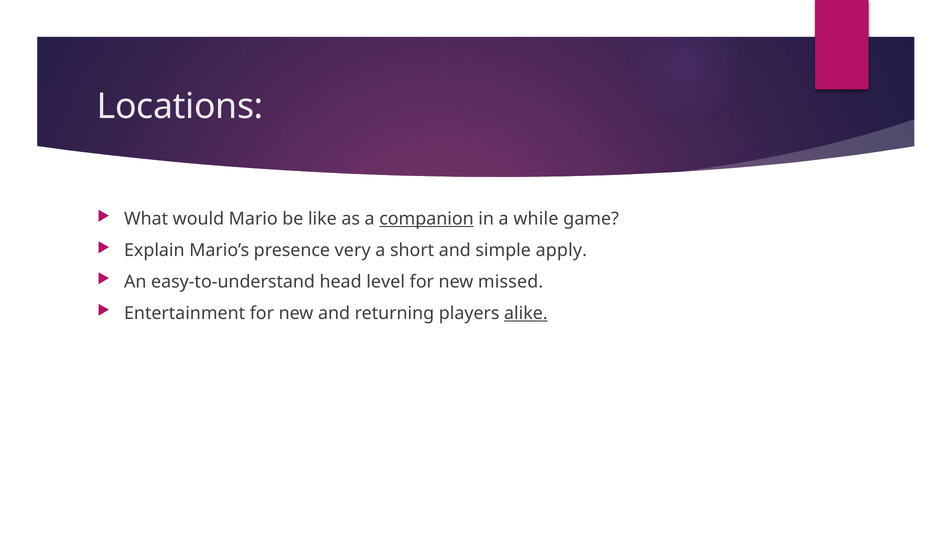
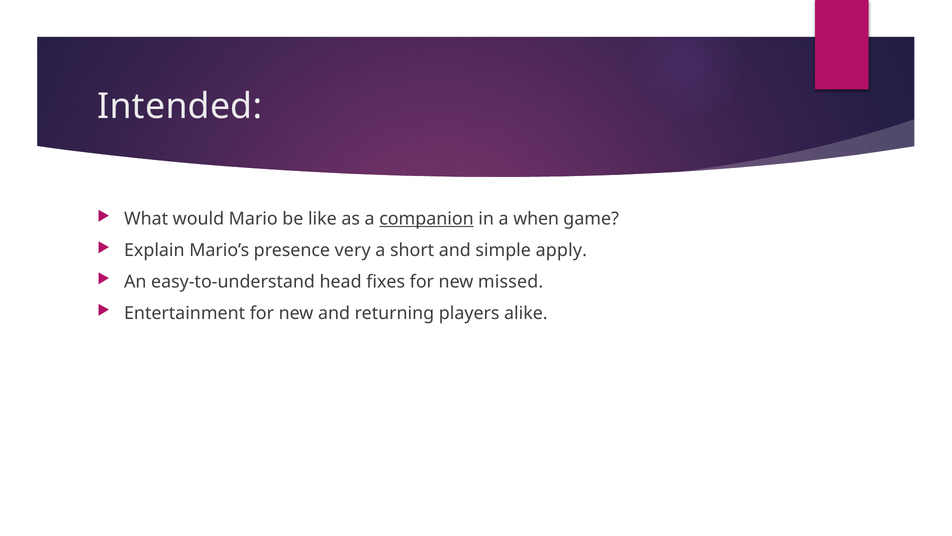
Locations: Locations -> Intended (180, 106)
while: while -> when (536, 219)
level: level -> fixes (386, 282)
alike underline: present -> none (526, 313)
